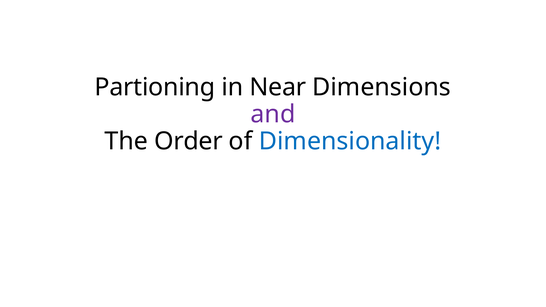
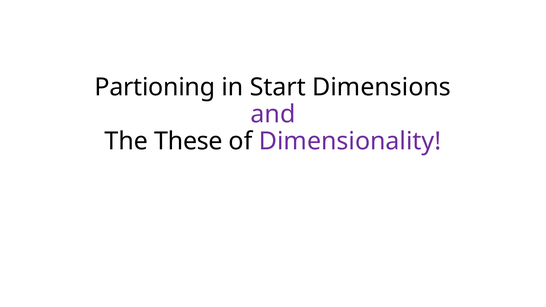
Near: Near -> Start (278, 87)
Order: Order -> These (188, 141)
Dimensionality colour: blue -> purple (350, 141)
